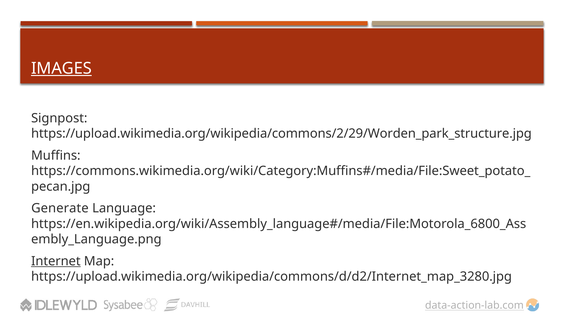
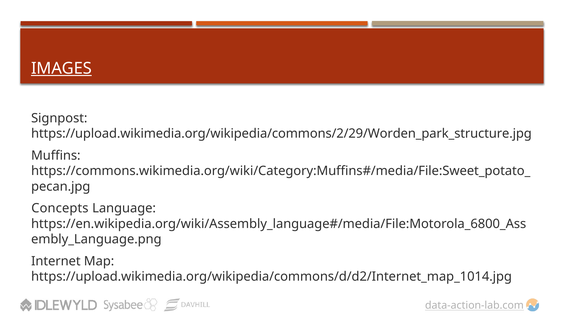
Generate: Generate -> Concepts (60, 208)
Internet underline: present -> none (56, 261)
https://upload.wikimedia.org/wikipedia/commons/d/d2/Internet_map_3280.jpg: https://upload.wikimedia.org/wikipedia/commons/d/d2/Internet_map_3280.jpg -> https://upload.wikimedia.org/wikipedia/commons/d/d2/Internet_map_1014.jpg (272, 277)
